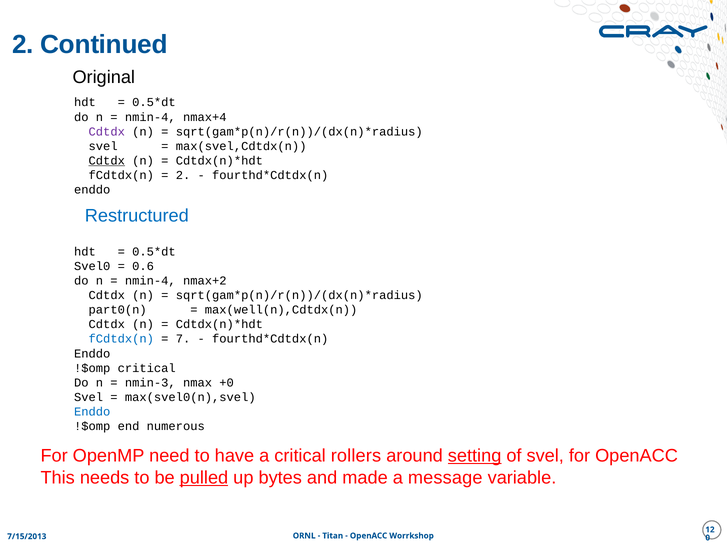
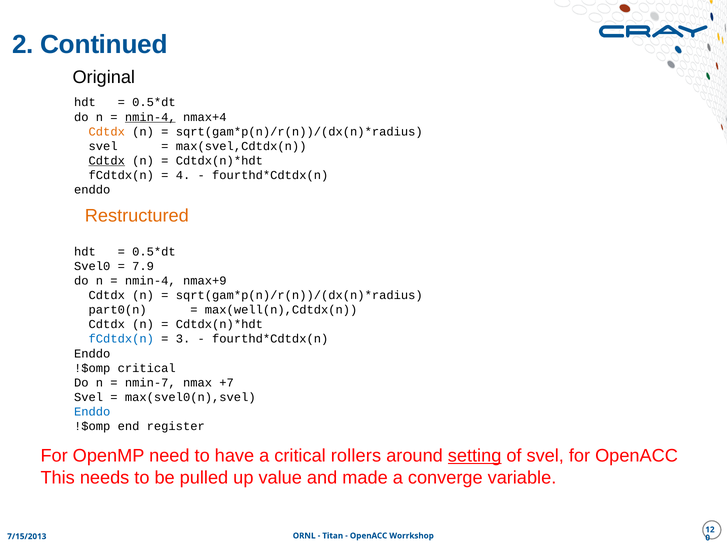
nmin-4 underline: none -> present (150, 117)
Cdtdx colour: purple -> orange (107, 132)
2: 2 -> 4 (183, 175)
Restructured colour: blue -> orange (137, 216)
0.6: 0.6 -> 7.9 (143, 266)
nmax+2: nmax+2 -> nmax+9 (205, 281)
7: 7 -> 3 (183, 339)
nmin-3: nmin-3 -> nmin-7 (150, 383)
+0: +0 -> +7 (227, 383)
numerous: numerous -> register (176, 426)
pulled underline: present -> none (204, 478)
bytes: bytes -> value (280, 478)
message: message -> converge (445, 478)
